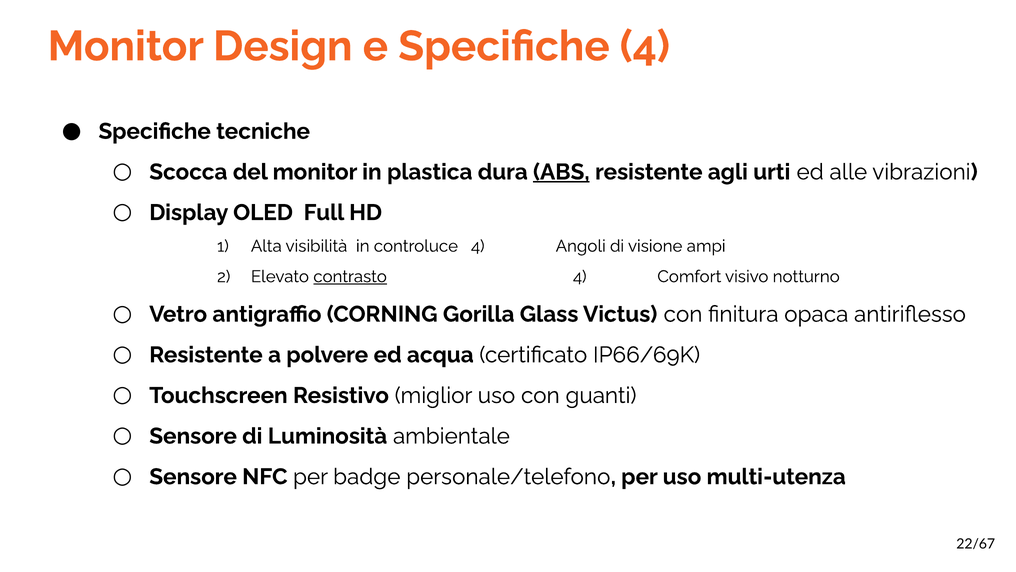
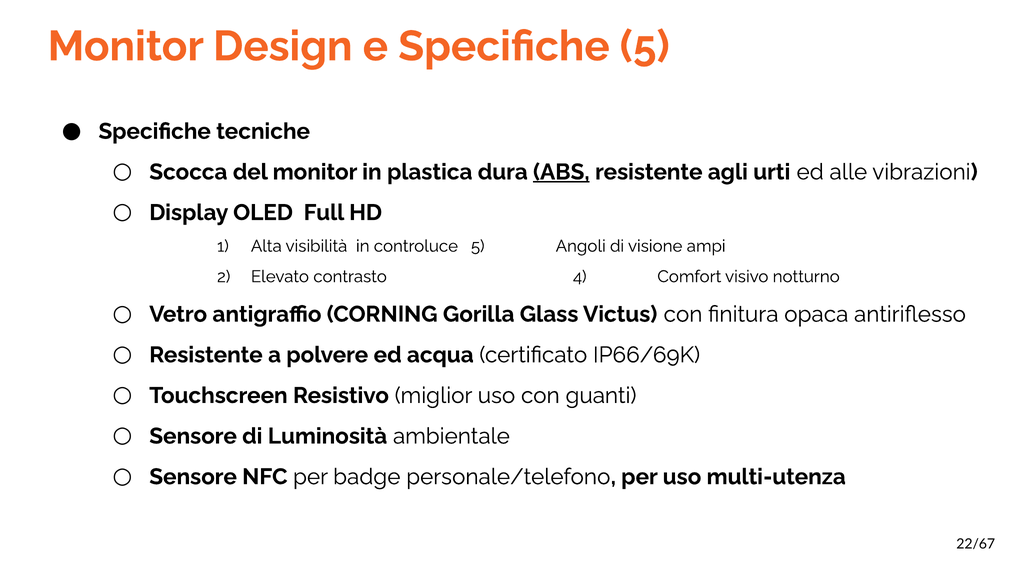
Specifiche 4: 4 -> 5 (645, 46)
controluce 4: 4 -> 5 (478, 246)
contrasto underline: present -> none (350, 276)
